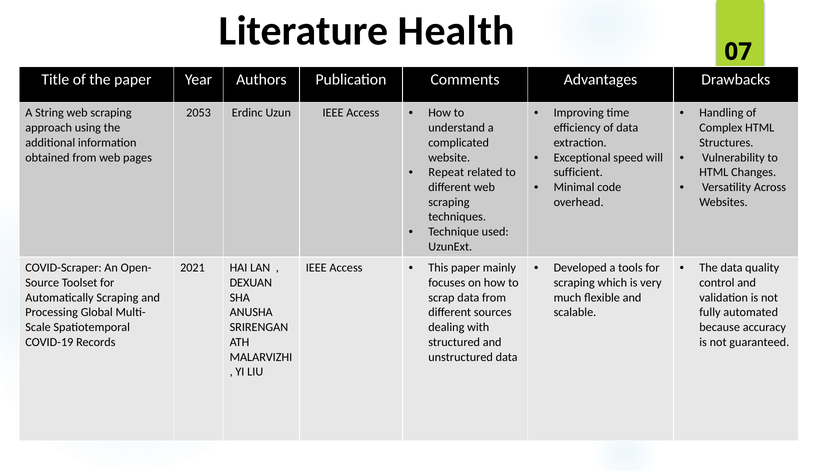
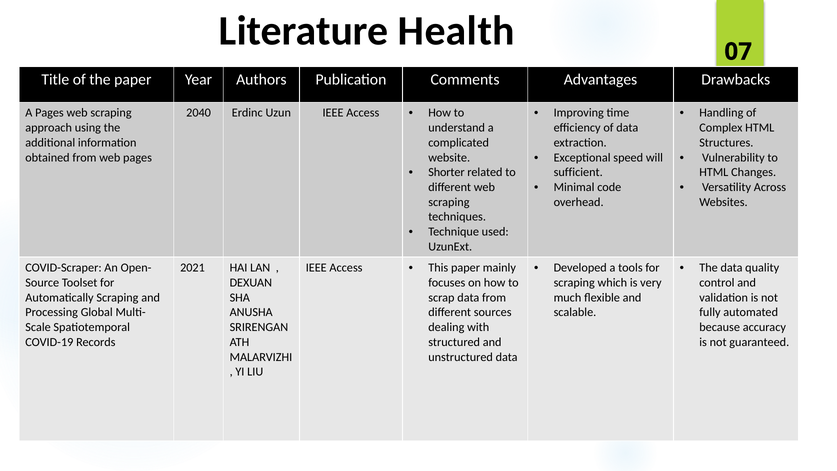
A String: String -> Pages (49, 113)
2053: 2053 -> 2040 (199, 113)
Repeat: Repeat -> Shorter (446, 172)
